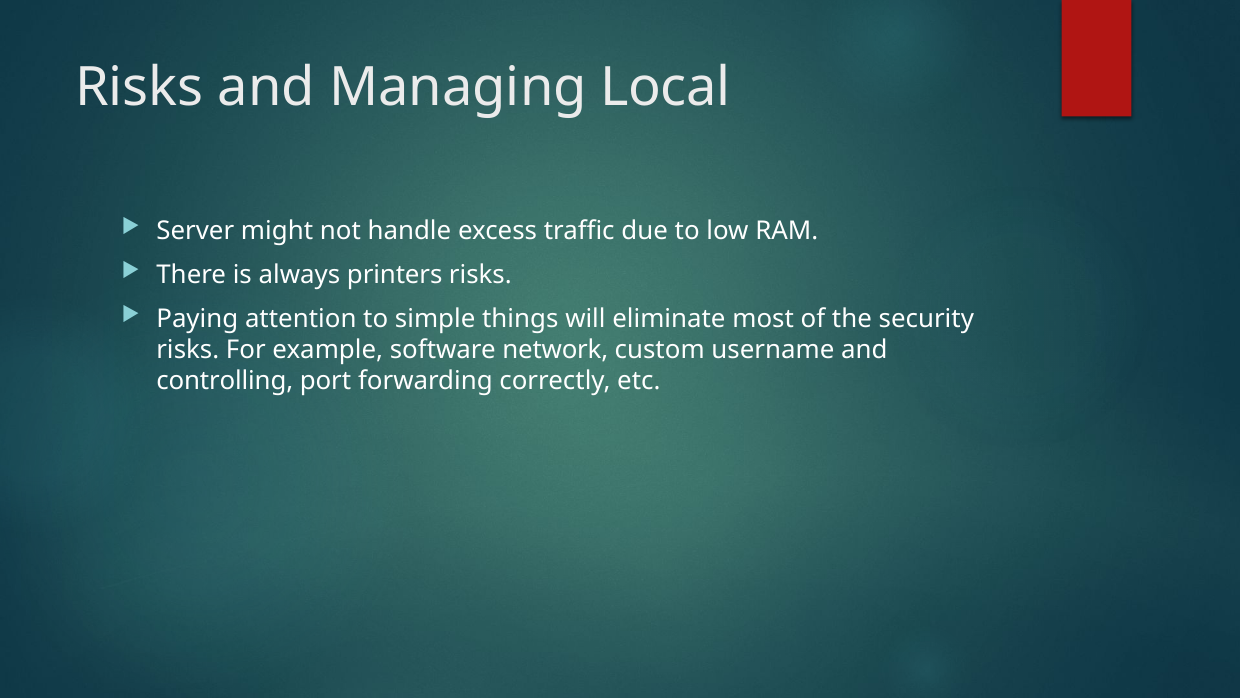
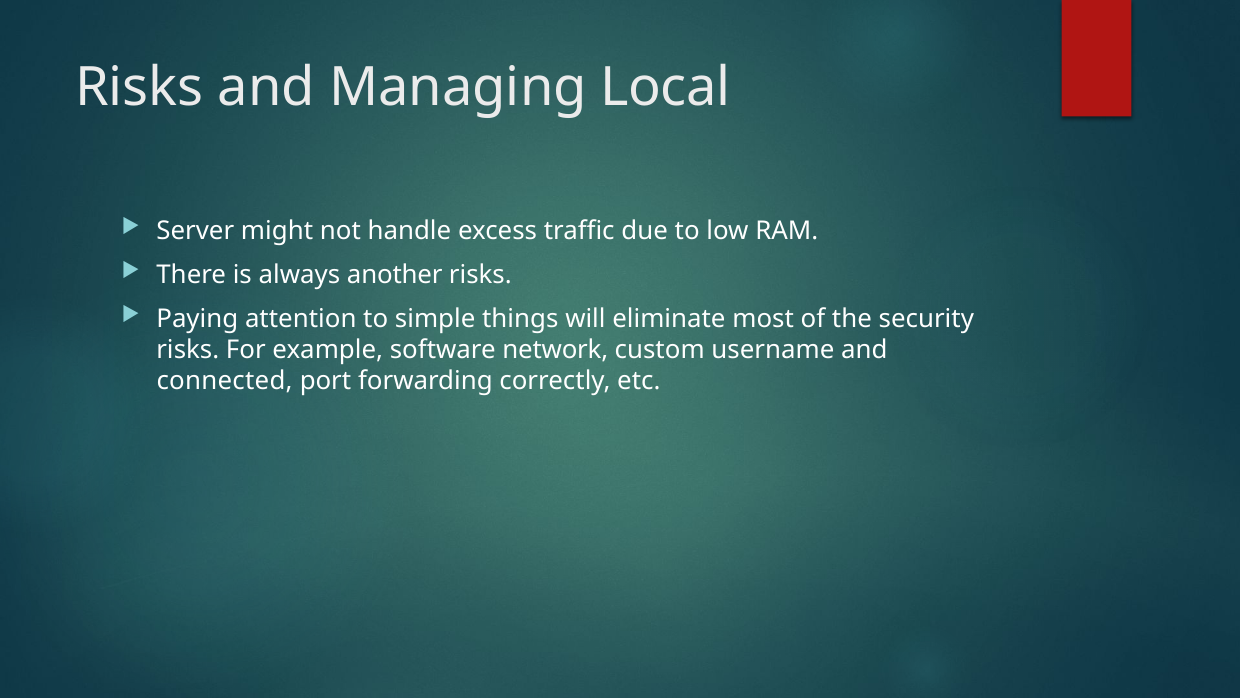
printers: printers -> another (395, 275)
controlling: controlling -> connected (225, 381)
